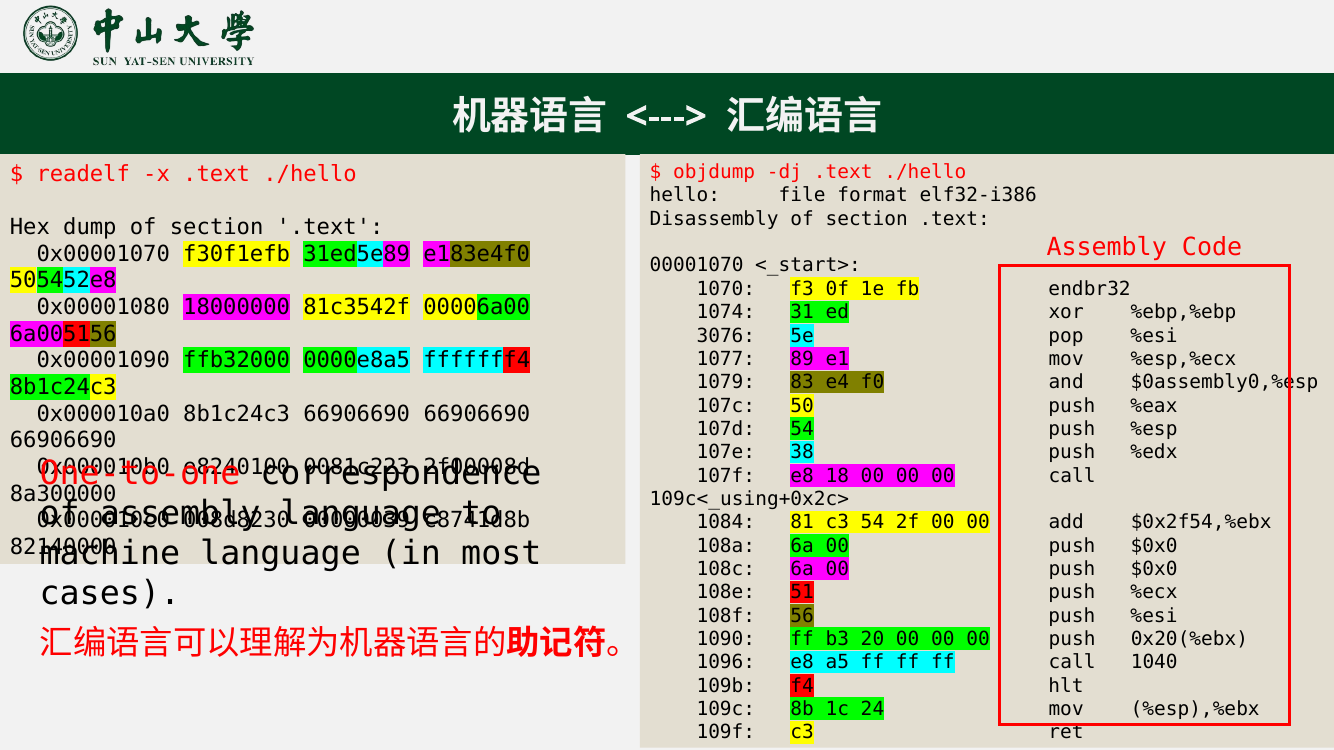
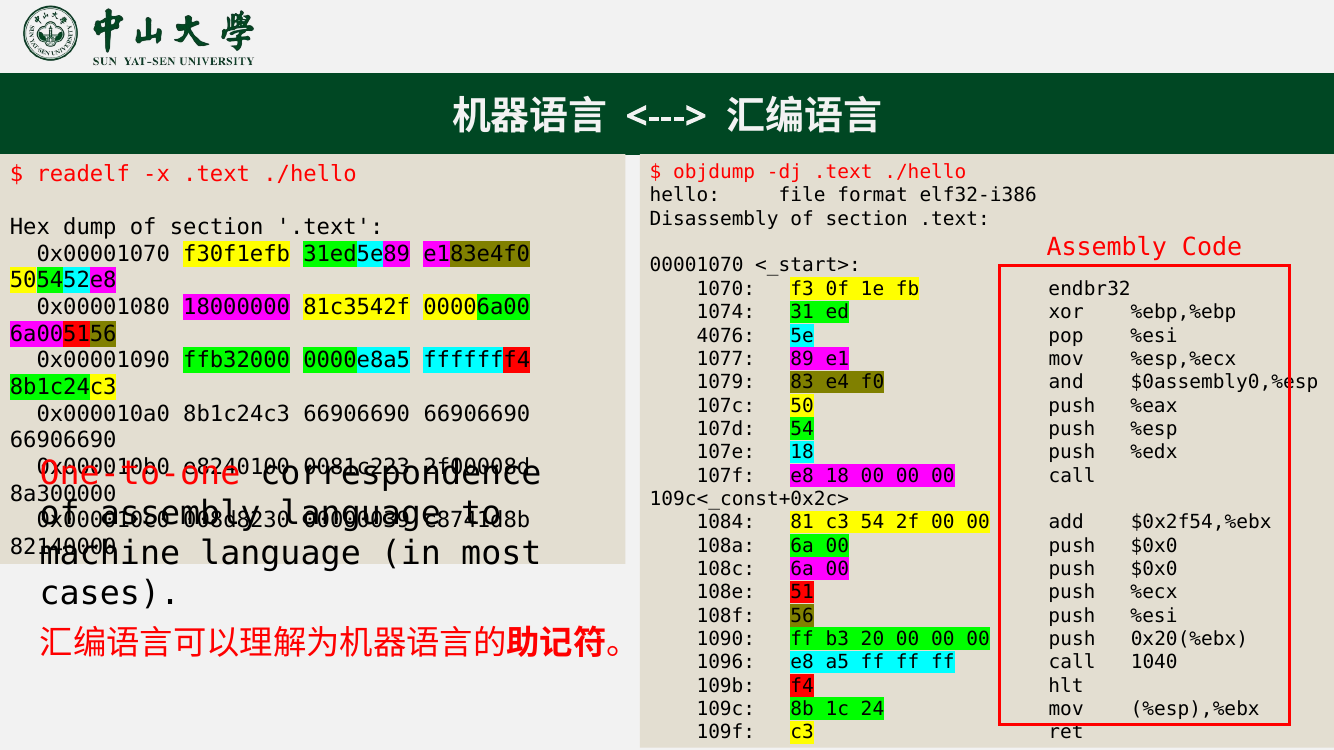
3076: 3076 -> 4076 (726, 336)
107e 38: 38 -> 18 (802, 453)
109c<_using+0x2c>: 109c<_using+0x2c> -> 109c<_const+0x2c> (749, 499)
